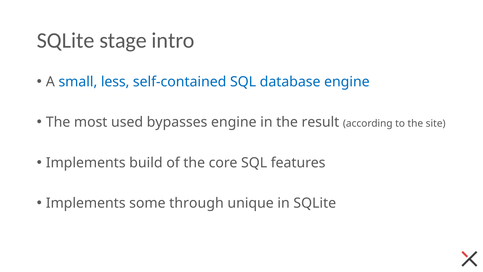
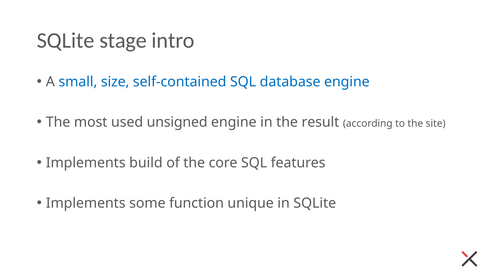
less: less -> size (115, 82)
bypasses: bypasses -> unsigned (177, 122)
through: through -> function (197, 203)
